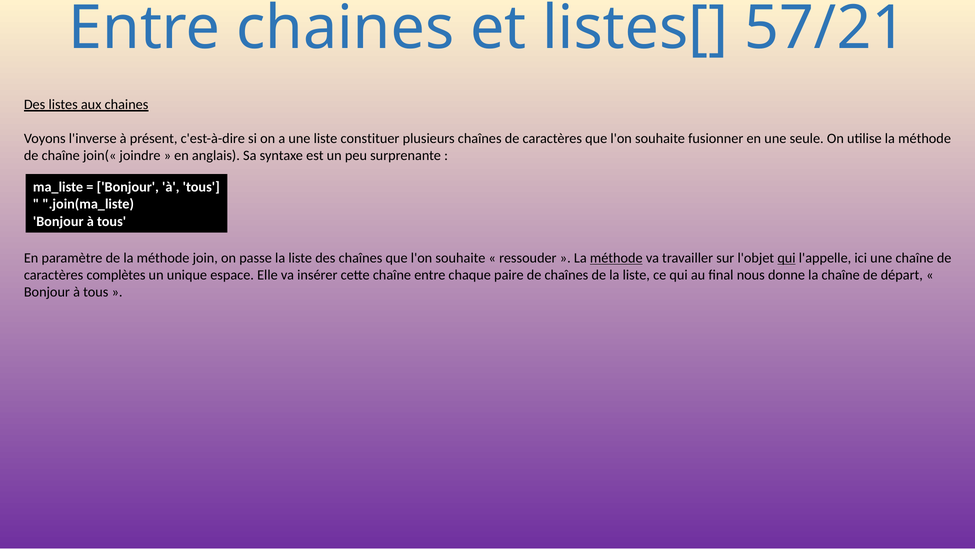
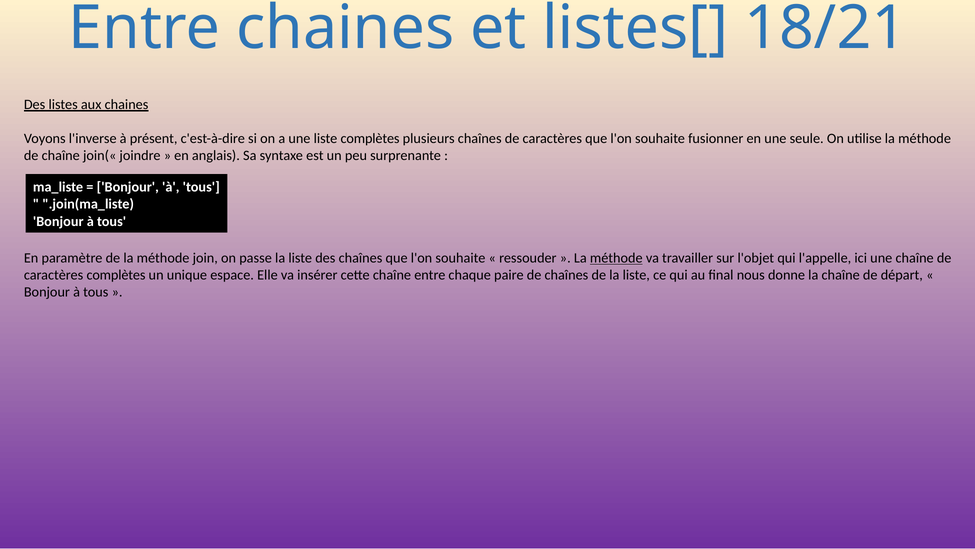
57/21: 57/21 -> 18/21 (825, 28)
liste constituer: constituer -> complètes (370, 139)
qui underline: present -> none (787, 258)
